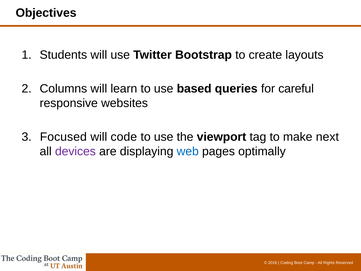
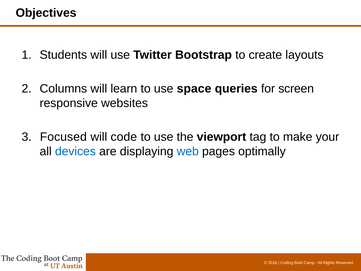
based: based -> space (194, 89)
careful: careful -> screen (296, 89)
next: next -> your (327, 137)
devices colour: purple -> blue (75, 151)
